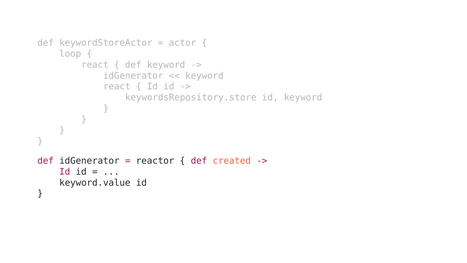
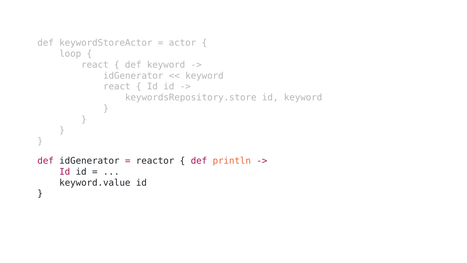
created: created -> println (232, 161)
